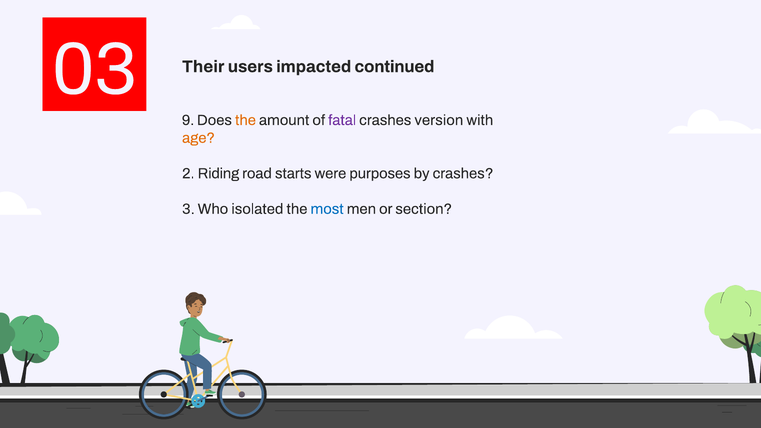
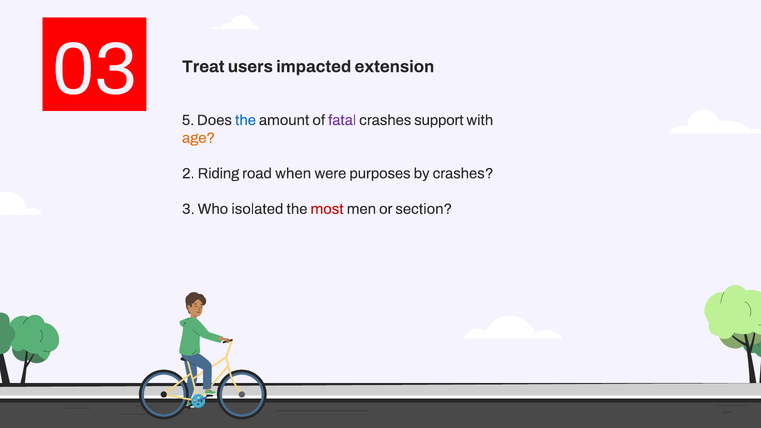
9: 9 -> 5 (188, 120)
the colour: orange -> blue (245, 120)
version: version -> support (439, 120)
Their: Their -> Treat (203, 67)
continued: continued -> extension (394, 67)
starts: starts -> when (293, 173)
most colour: blue -> red (327, 209)
